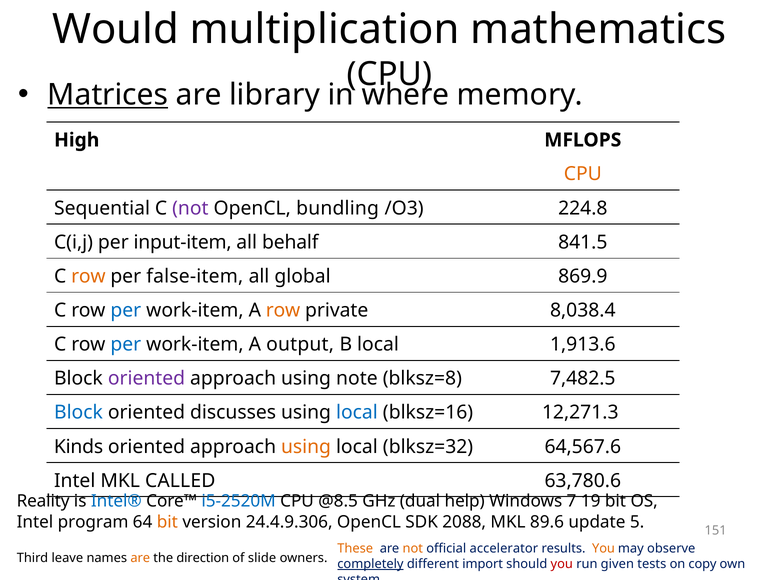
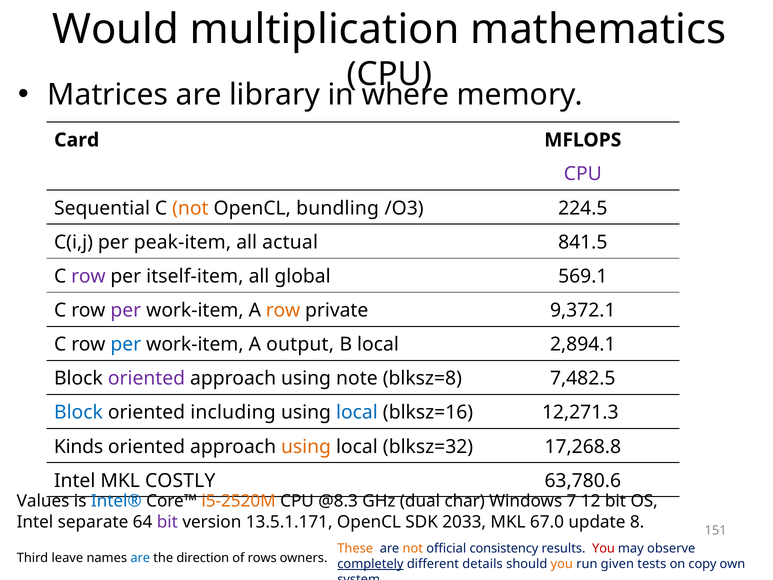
Matrices underline: present -> none (108, 95)
High: High -> Card (77, 140)
CPU colour: orange -> purple (583, 174)
not colour: purple -> orange (190, 208)
224.8: 224.8 -> 224.5 (583, 208)
input-item: input-item -> peak-item (182, 242)
behalf: behalf -> actual (290, 242)
row colour: orange -> purple (88, 276)
false-item: false-item -> itself-item (195, 276)
869.9: 869.9 -> 569.1 (583, 276)
per colour: blue -> purple (126, 310)
8,038.4: 8,038.4 -> 9,372.1 (583, 310)
1,913.6: 1,913.6 -> 2,894.1 (583, 344)
discusses: discusses -> including (233, 412)
64,567.6: 64,567.6 -> 17,268.8 (583, 446)
CALLED: CALLED -> COSTLY (180, 481)
Reality: Reality -> Values (43, 501)
i5-2520M colour: blue -> orange (239, 501)
@8.5: @8.5 -> @8.3 (338, 501)
help: help -> char (465, 501)
19: 19 -> 12 (591, 501)
program: program -> separate (93, 522)
bit colour: orange -> purple (167, 522)
24.4.9.306: 24.4.9.306 -> 13.5.1.171 (289, 522)
2088: 2088 -> 2033 (464, 522)
89.6: 89.6 -> 67.0 (547, 522)
5: 5 -> 8 (637, 522)
accelerator: accelerator -> consistency (504, 548)
You colour: orange -> red (604, 548)
are colour: orange -> blue (140, 558)
slide: slide -> rows (262, 558)
import: import -> details (483, 564)
you colour: red -> orange (562, 564)
